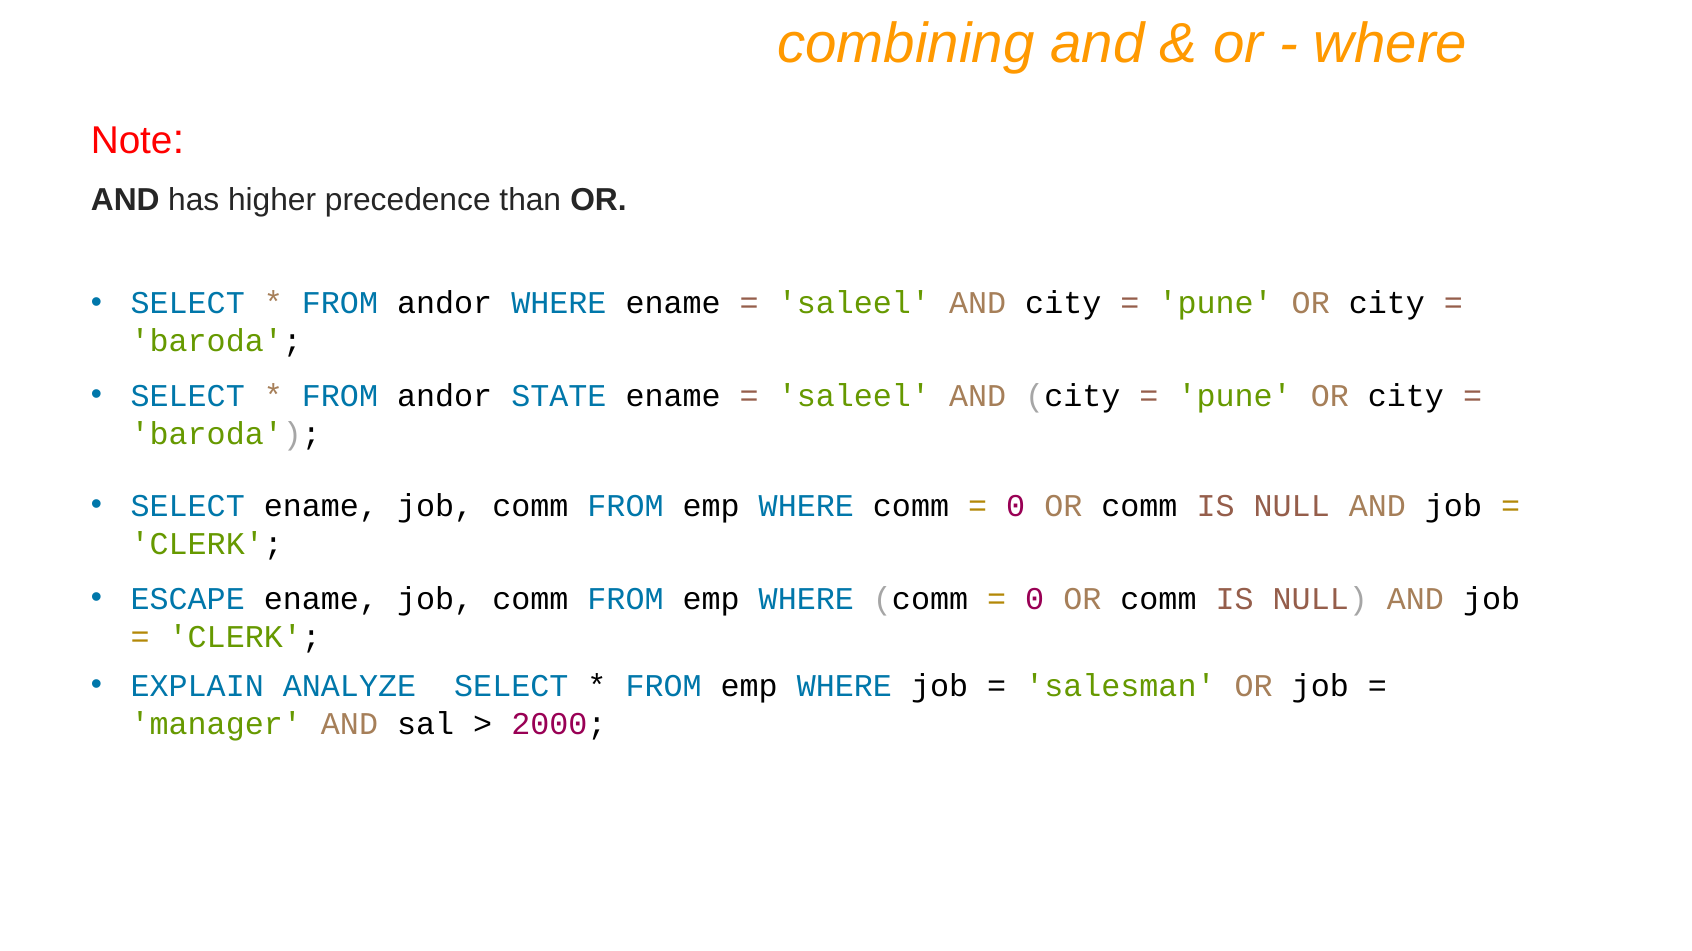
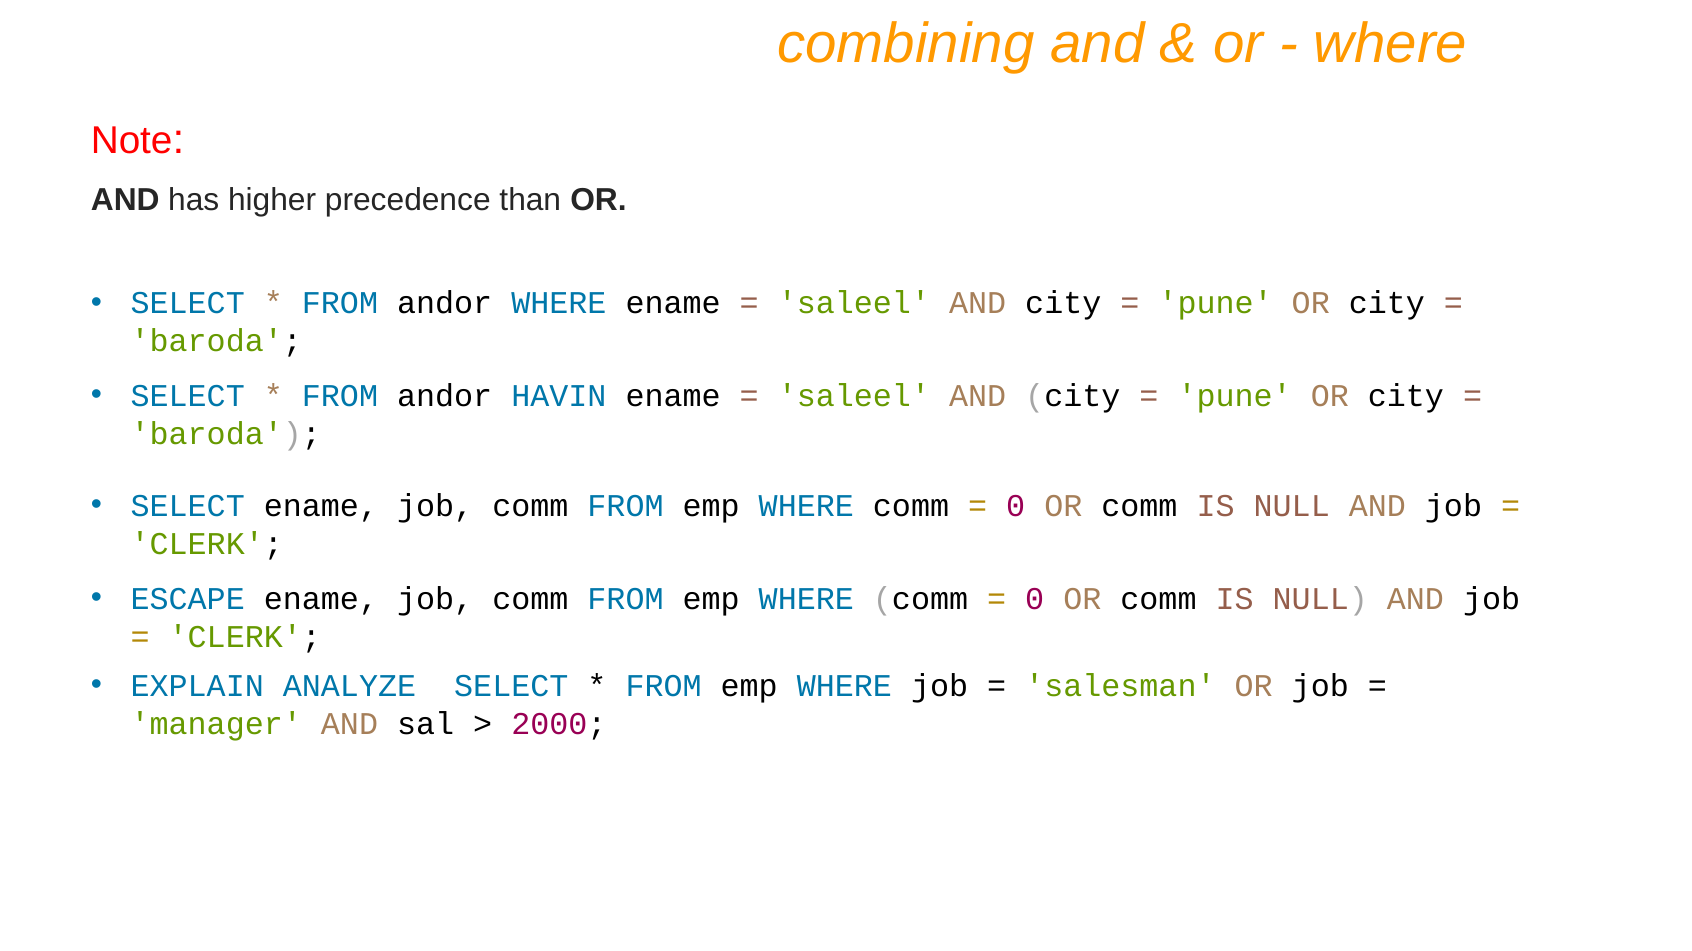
STATE: STATE -> HAVIN (559, 397)
